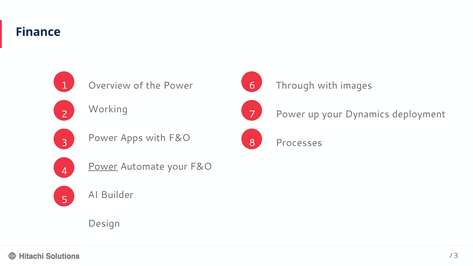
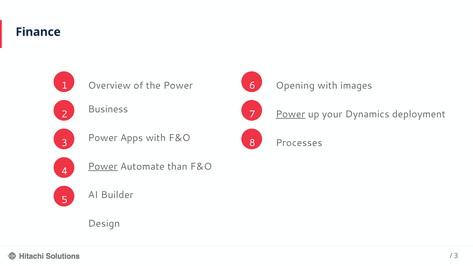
Through: Through -> Opening (295, 86)
Working: Working -> Business (108, 109)
Power underline: none -> present (290, 114)
Automate your: your -> than (177, 166)
